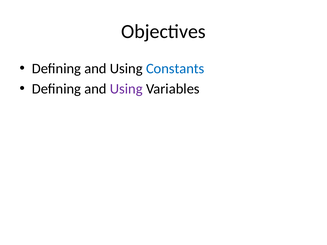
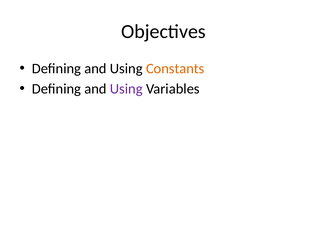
Constants colour: blue -> orange (175, 69)
